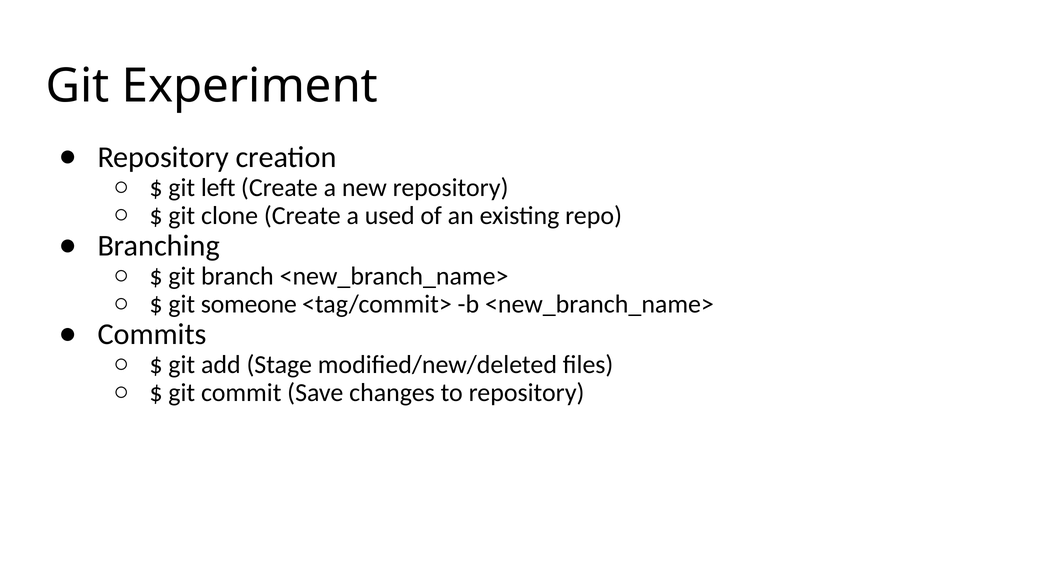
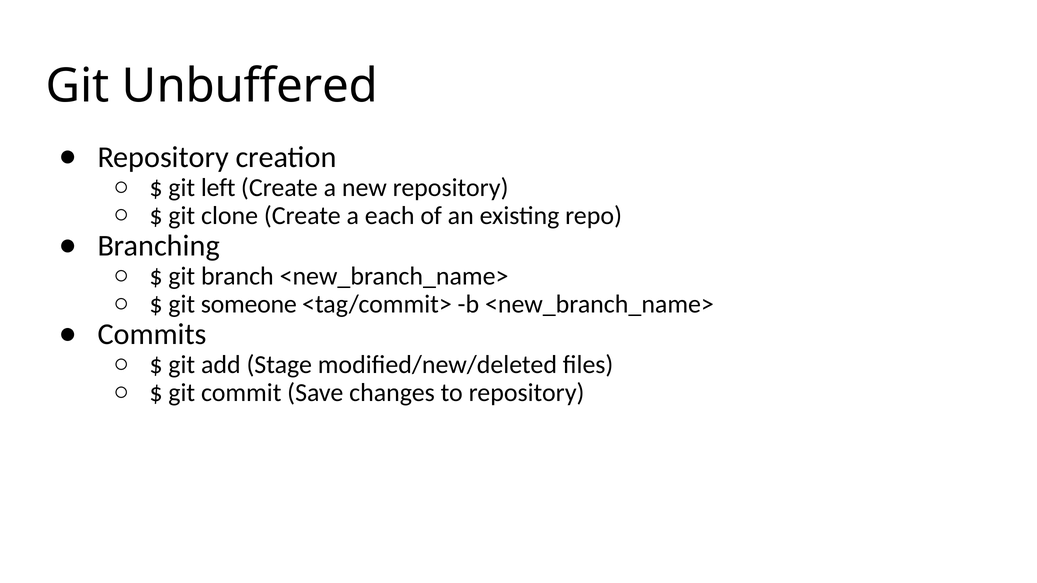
Experiment: Experiment -> Unbuffered (250, 86)
used: used -> each (390, 216)
